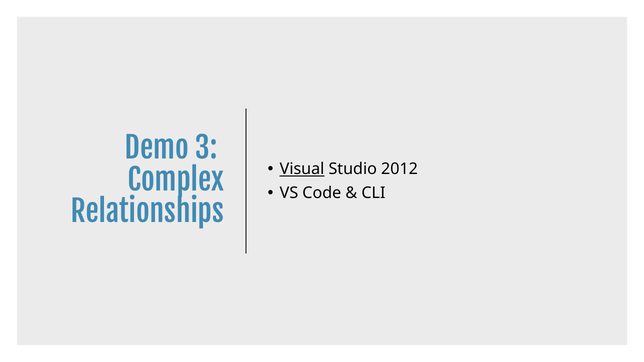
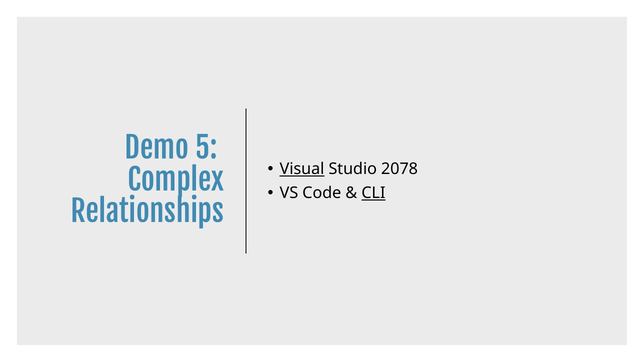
3: 3 -> 5 (206, 149)
2012: 2012 -> 2078 (400, 169)
CLI underline: none -> present (373, 193)
